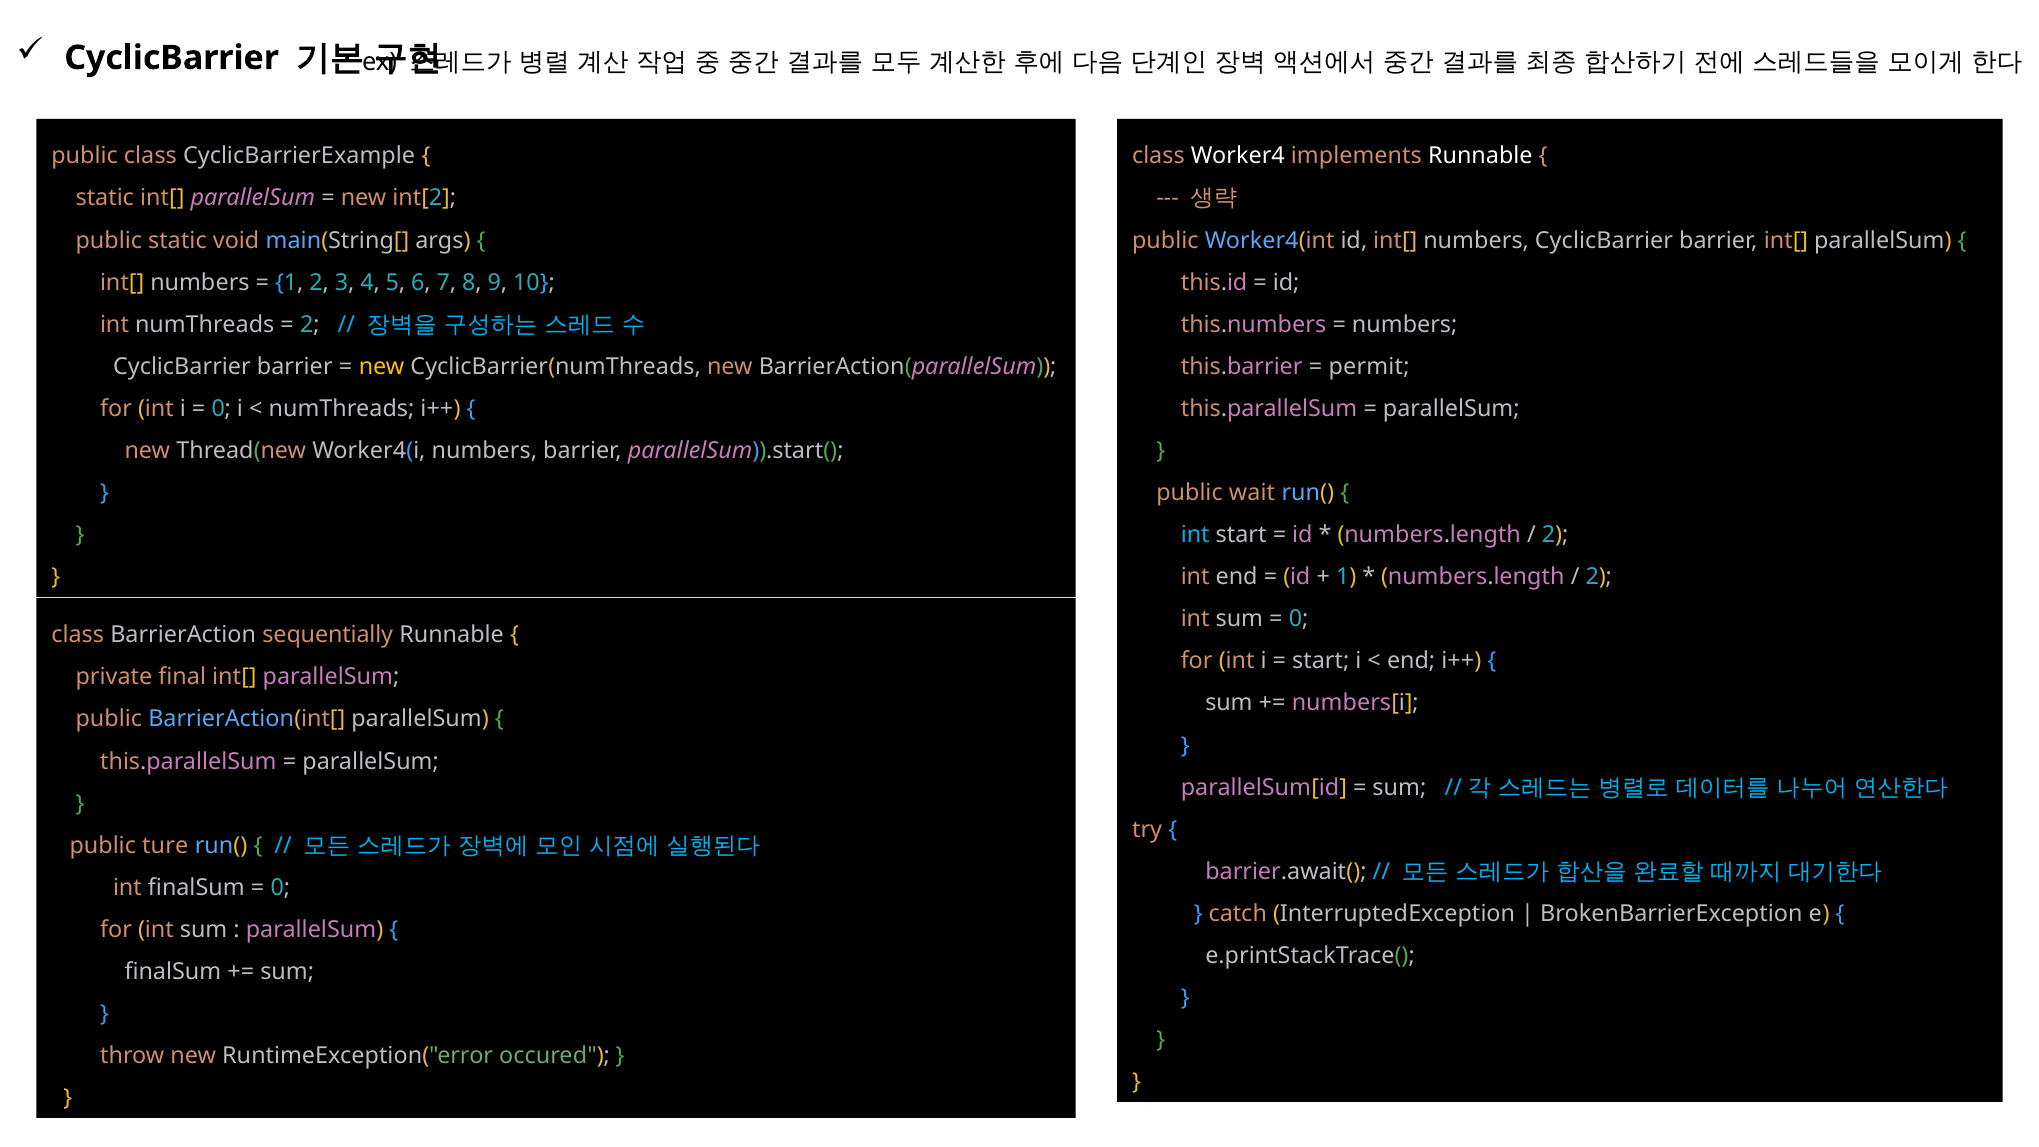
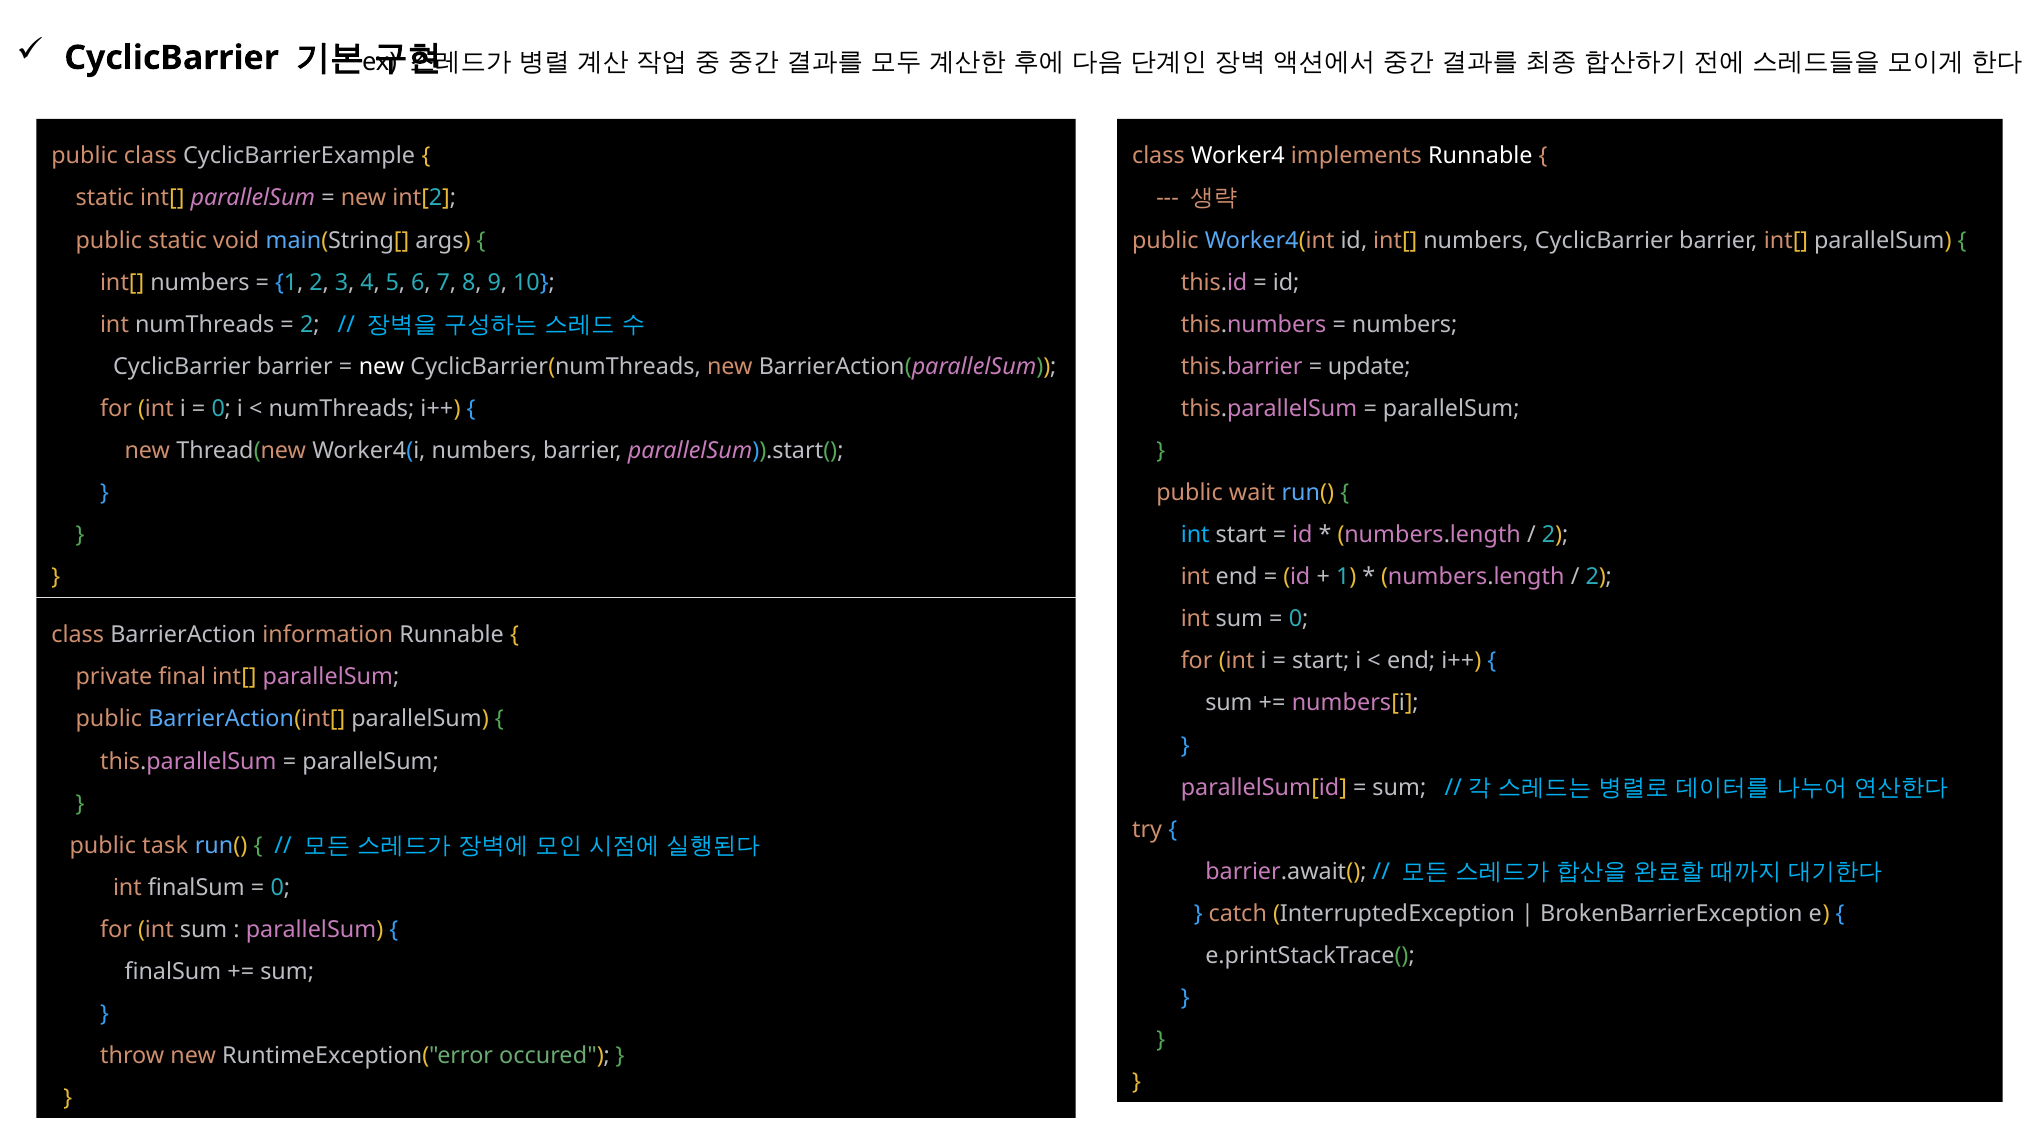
new colour: yellow -> white (382, 367)
permit: permit -> update (1369, 367)
sequentially: sequentially -> information (328, 635)
ture: ture -> task (165, 845)
